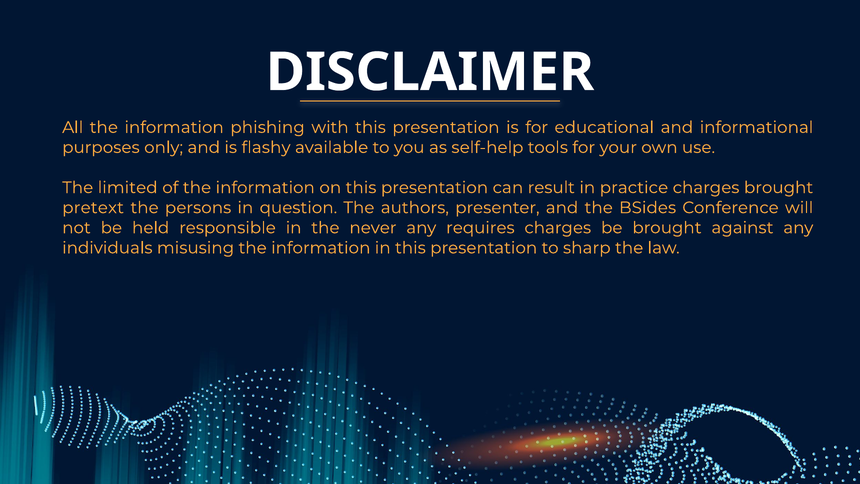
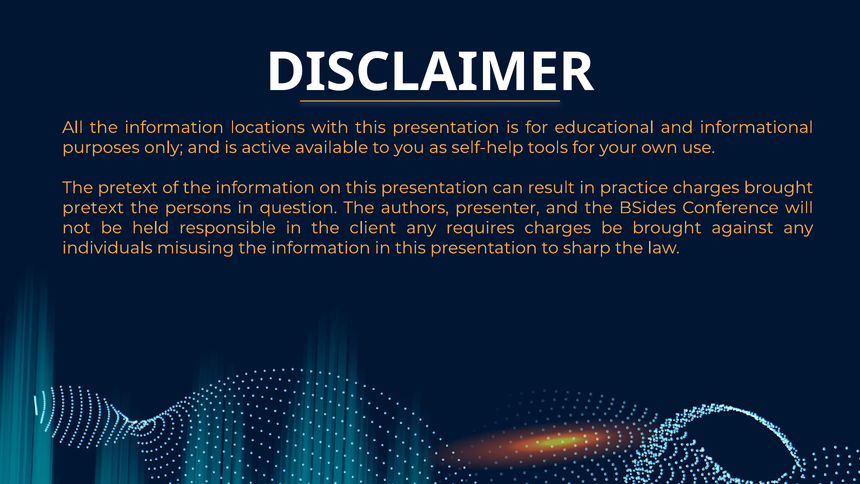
phishing: phishing -> locations (268, 127)
flashy: flashy -> active (266, 147)
The limited: limited -> pretext (128, 188)
never: never -> client (373, 228)
